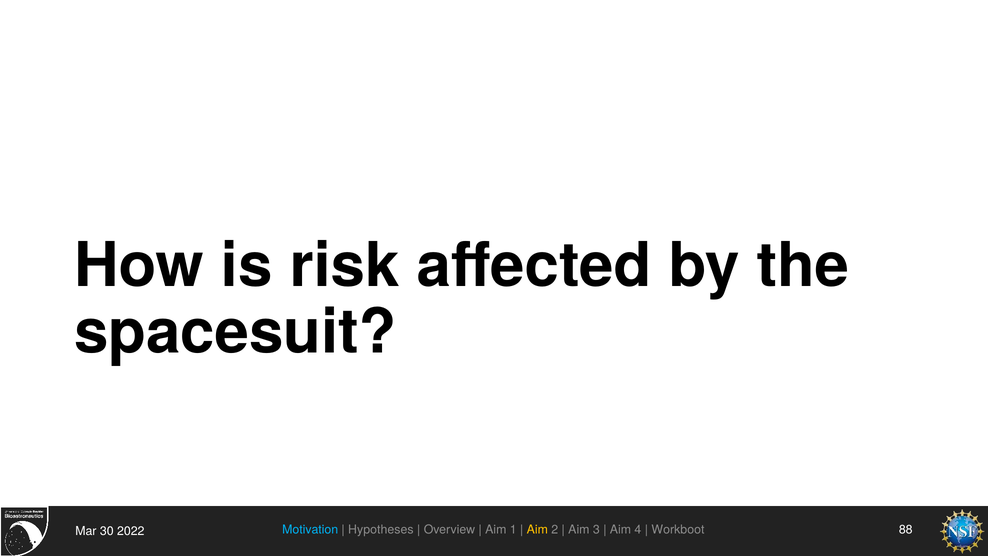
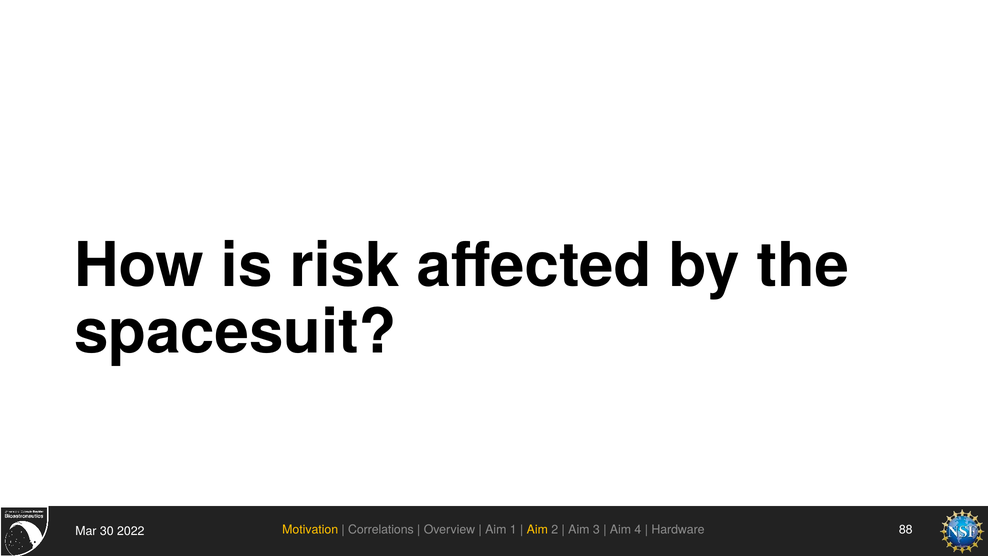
Motivation colour: light blue -> yellow (310, 529)
Hypotheses: Hypotheses -> Correlations (381, 529)
Workboot: Workboot -> Hardware (678, 529)
